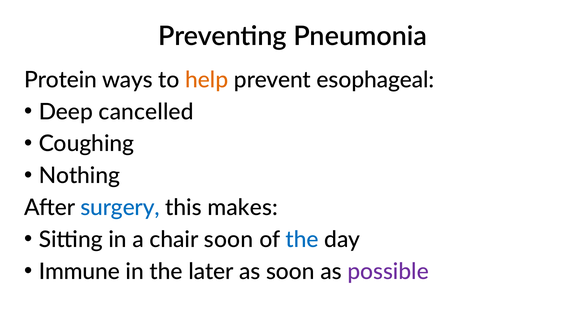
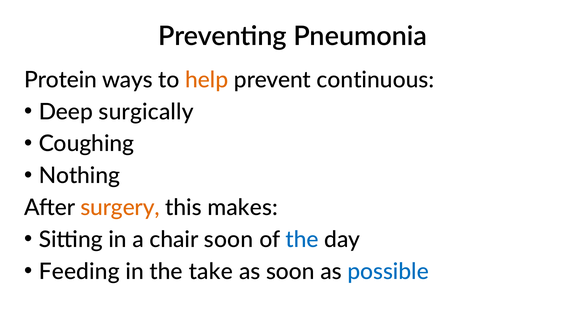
esophageal: esophageal -> continuous (375, 80)
cancelled: cancelled -> surgically (146, 112)
surgery colour: blue -> orange (120, 208)
Immune: Immune -> Feeding (79, 272)
later: later -> take (211, 272)
possible colour: purple -> blue (388, 272)
